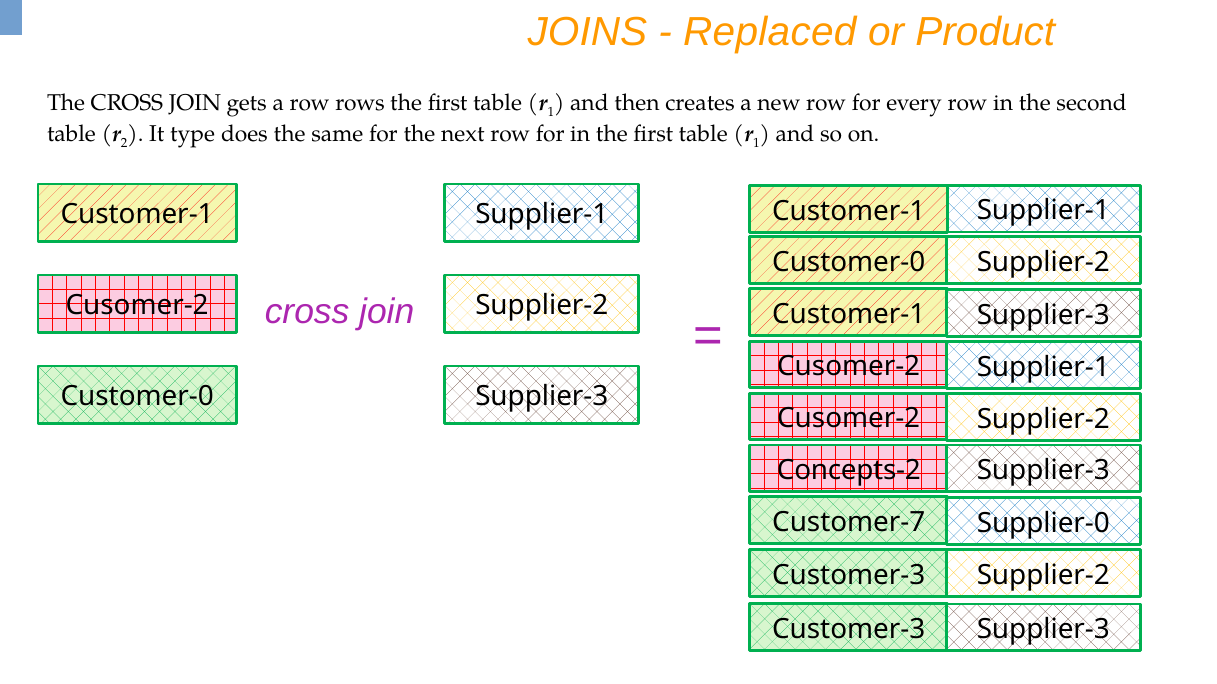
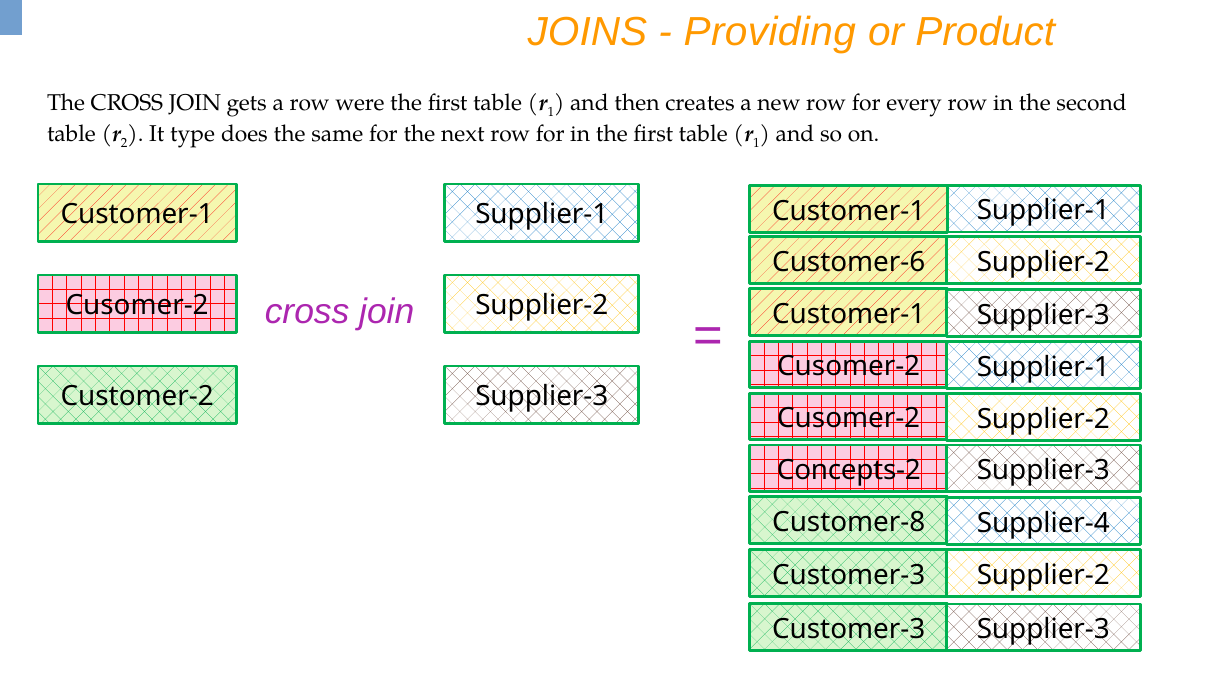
Replaced: Replaced -> Providing (770, 32)
rows: rows -> were (360, 103)
Customer-0: Customer-0 -> Customer-6 (849, 262)
Customer-0: Customer-0 -> Customer-2 (137, 397)
Customer-7: Customer-7 -> Customer-8 (849, 522)
Supplier-0: Supplier-0 -> Supplier-4 (1043, 523)
